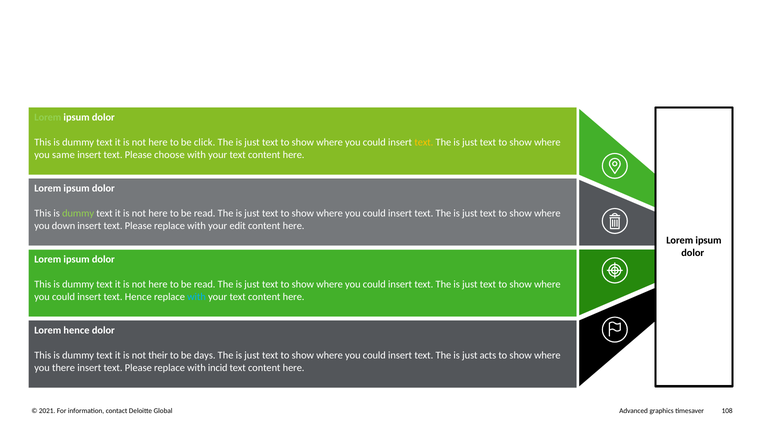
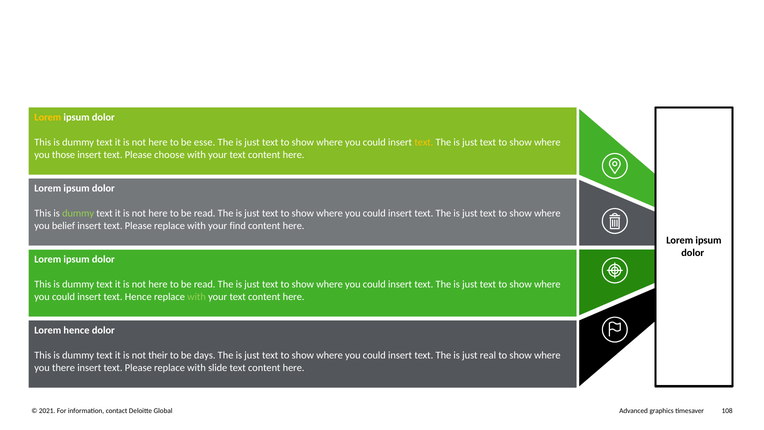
Lorem colour: light green -> yellow (48, 117)
click: click -> esse (205, 142)
same: same -> those (64, 155)
down: down -> belief (64, 226)
edit: edit -> find (238, 226)
with colour: light blue -> light green (197, 297)
acts: acts -> real (488, 355)
incid: incid -> slide (218, 367)
